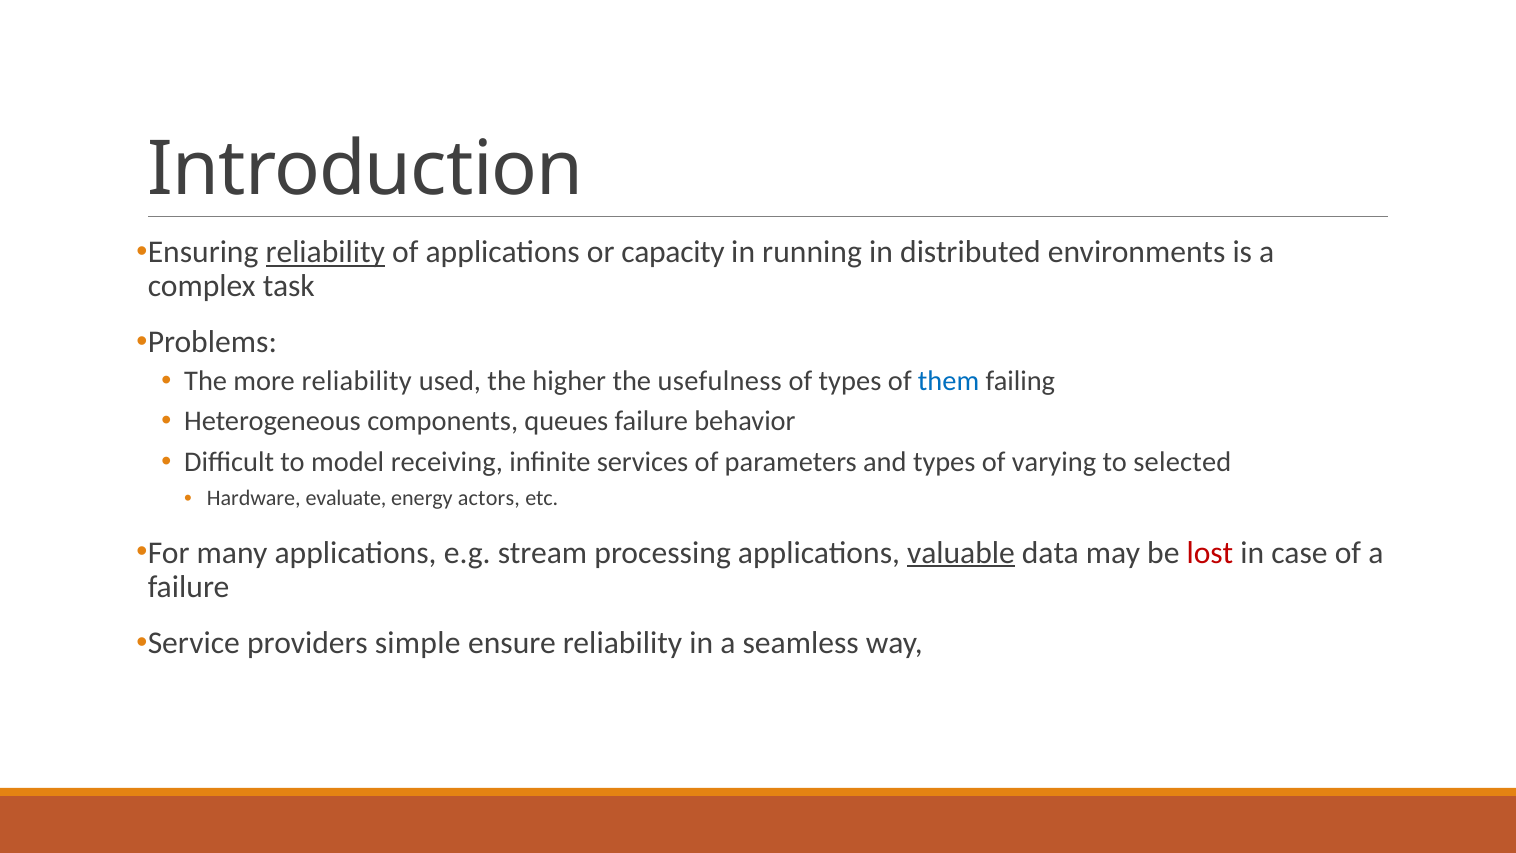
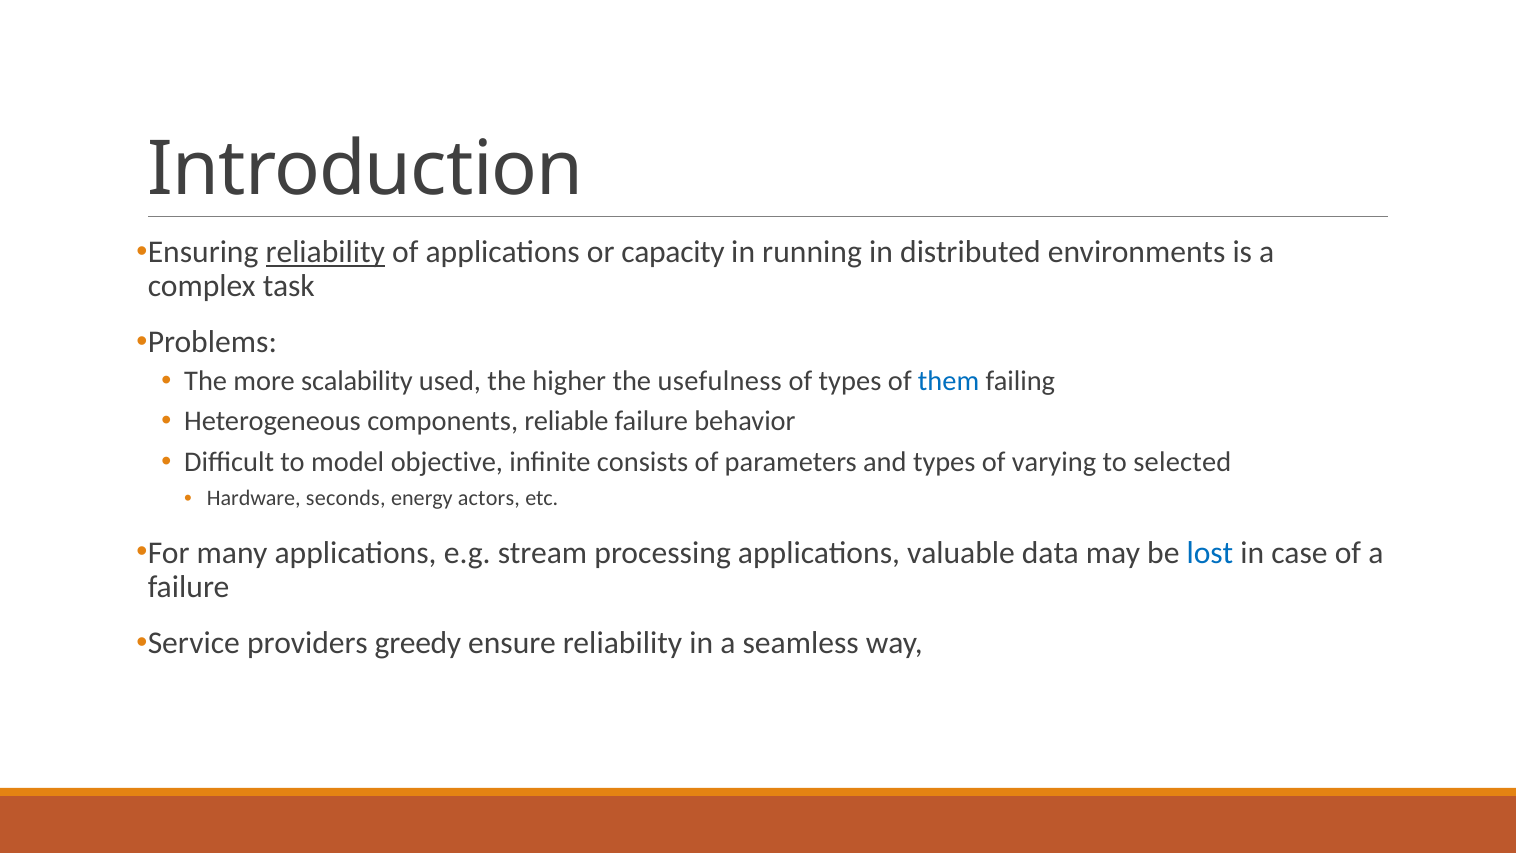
more reliability: reliability -> scalability (357, 381)
queues: queues -> reliable (566, 421)
receiving: receiving -> objective (447, 462)
services: services -> consists (642, 462)
evaluate: evaluate -> seconds (346, 498)
valuable underline: present -> none (961, 553)
lost colour: red -> blue (1210, 553)
simple: simple -> greedy (418, 643)
